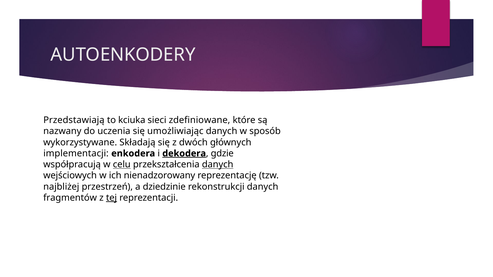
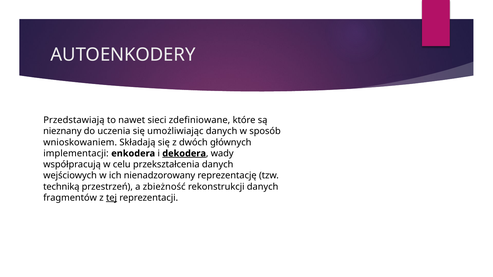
kciuka: kciuka -> nawet (132, 120)
nazwany: nazwany -> nieznany (62, 131)
wykorzystywane: wykorzystywane -> wnioskowaniem (80, 143)
gdzie: gdzie -> wady (222, 154)
celu underline: present -> none (122, 165)
danych underline: present -> none (218, 165)
najbliżej: najbliżej -> techniką (61, 187)
dziedzinie: dziedzinie -> zbieżność (164, 187)
